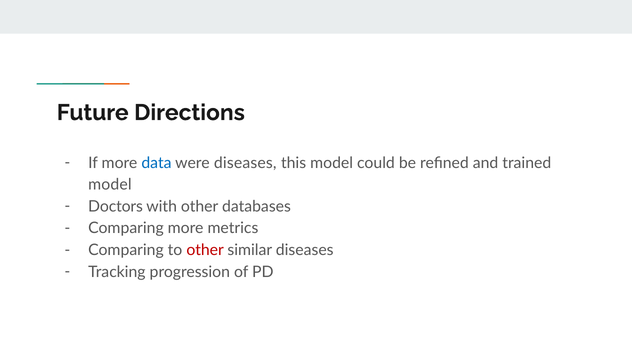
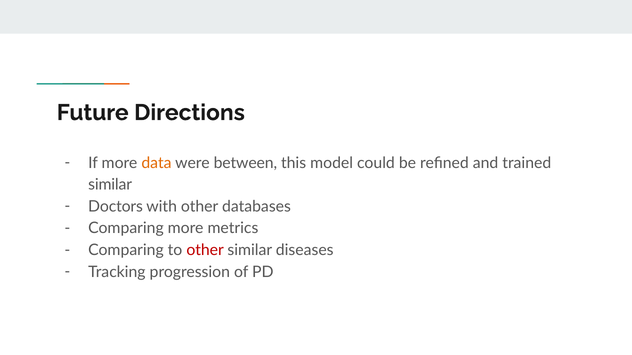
data colour: blue -> orange (156, 163)
were diseases: diseases -> between (245, 163)
model: model -> similar (110, 185)
